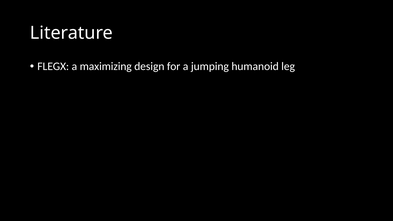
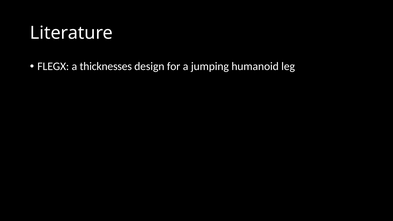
maximizing: maximizing -> thicknesses (106, 66)
